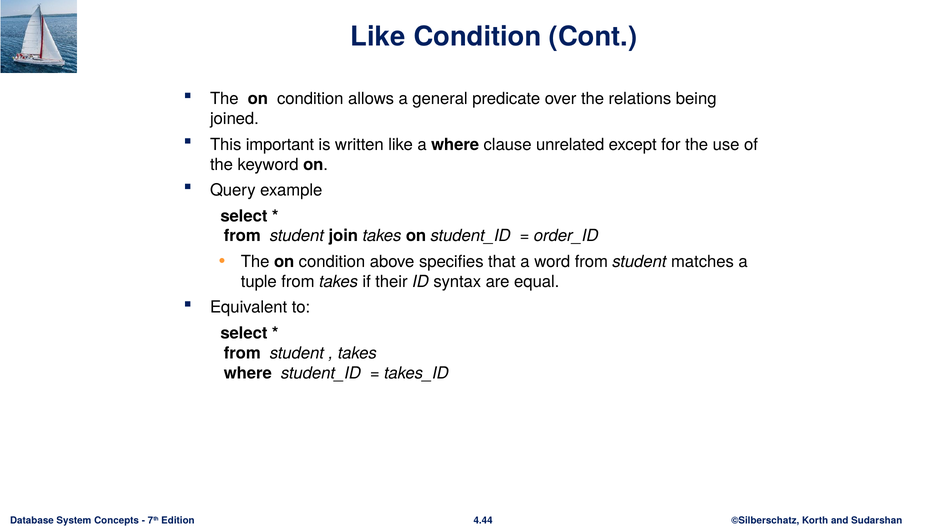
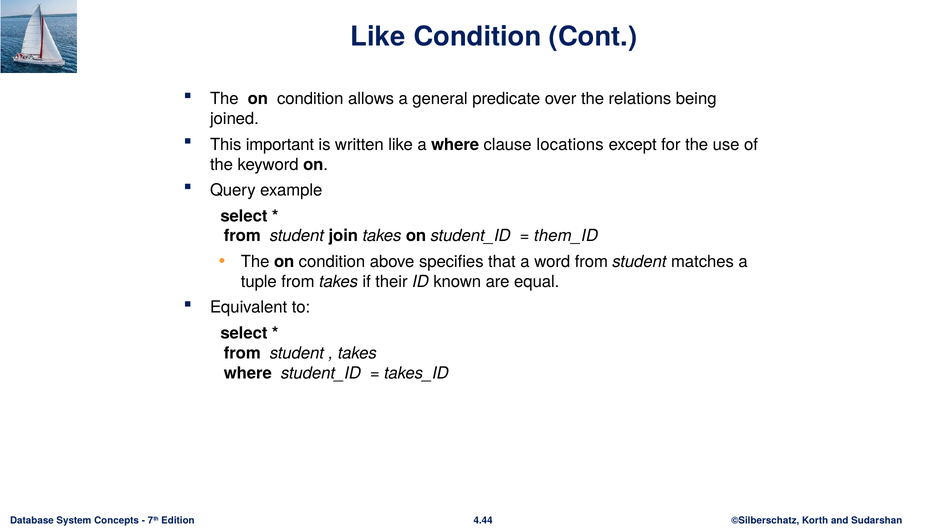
unrelated: unrelated -> locations (570, 145)
order_ID: order_ID -> them_ID (566, 236)
syntax: syntax -> known (457, 282)
